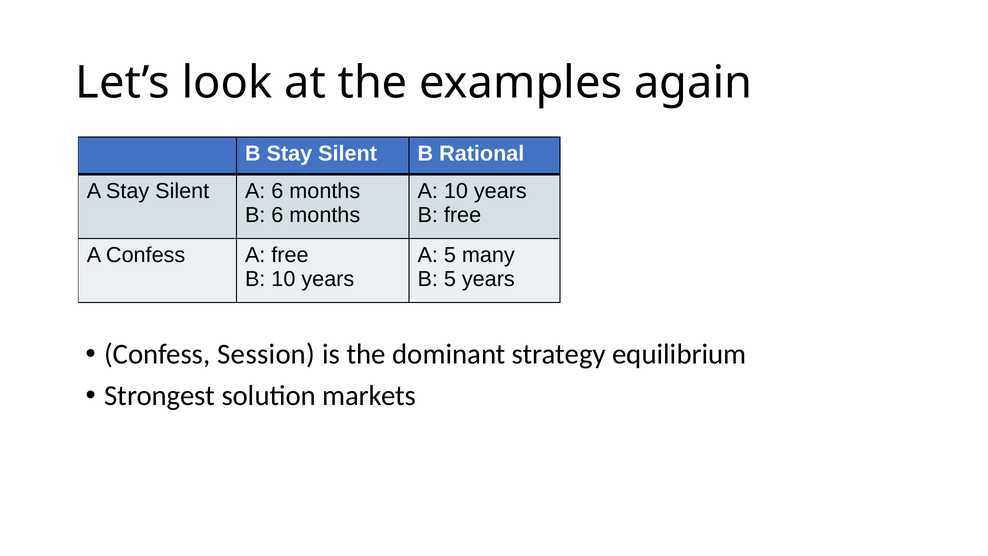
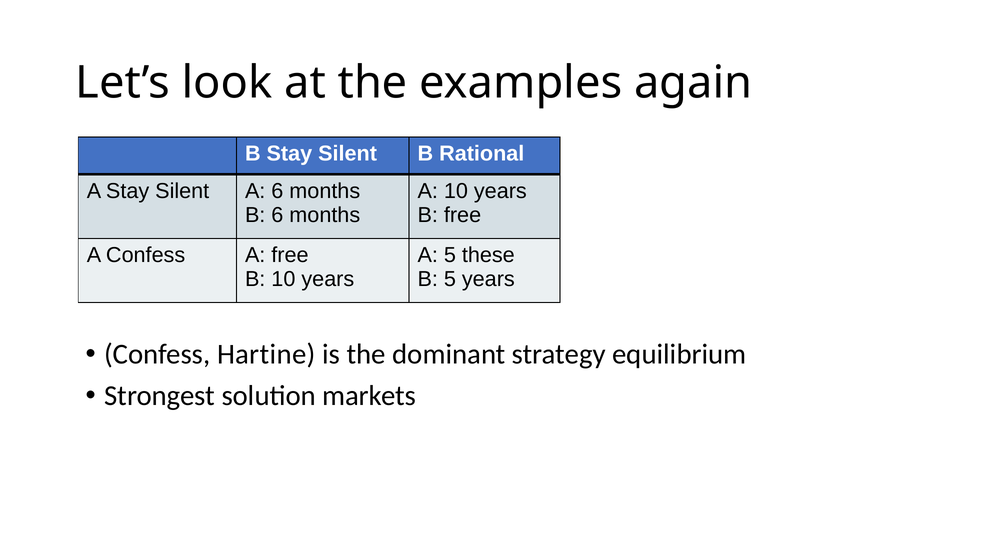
many: many -> these (488, 255)
Session: Session -> Hartine (266, 354)
